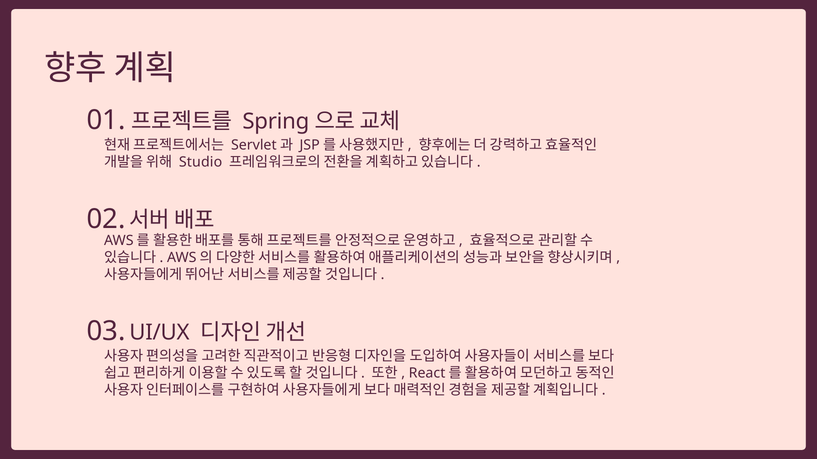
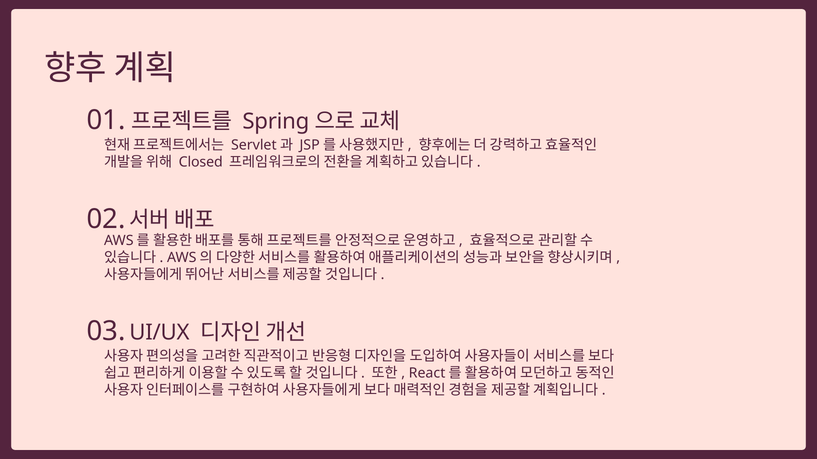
Studio: Studio -> Closed (201, 162)
